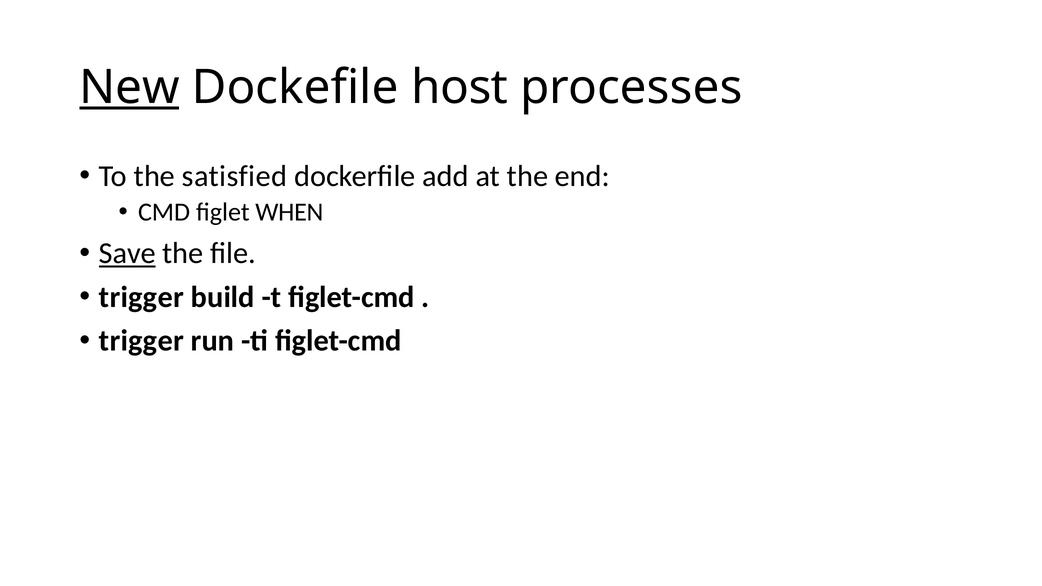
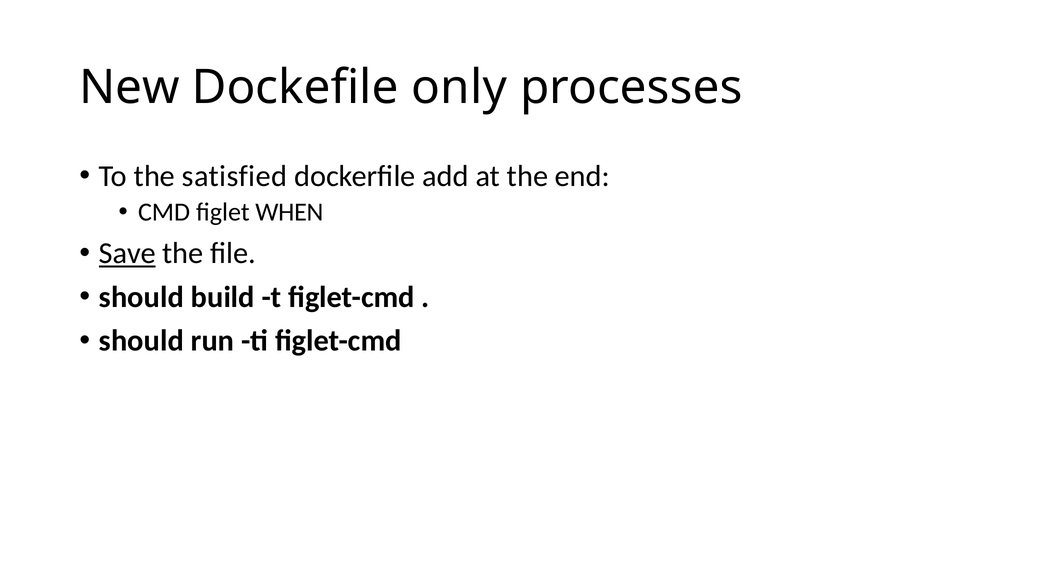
New underline: present -> none (130, 88)
host: host -> only (459, 88)
trigger: trigger -> should (141, 297)
trigger: trigger -> should (141, 341)
